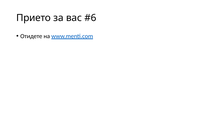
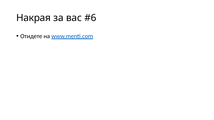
Прието: Прието -> Накрая (34, 18)
